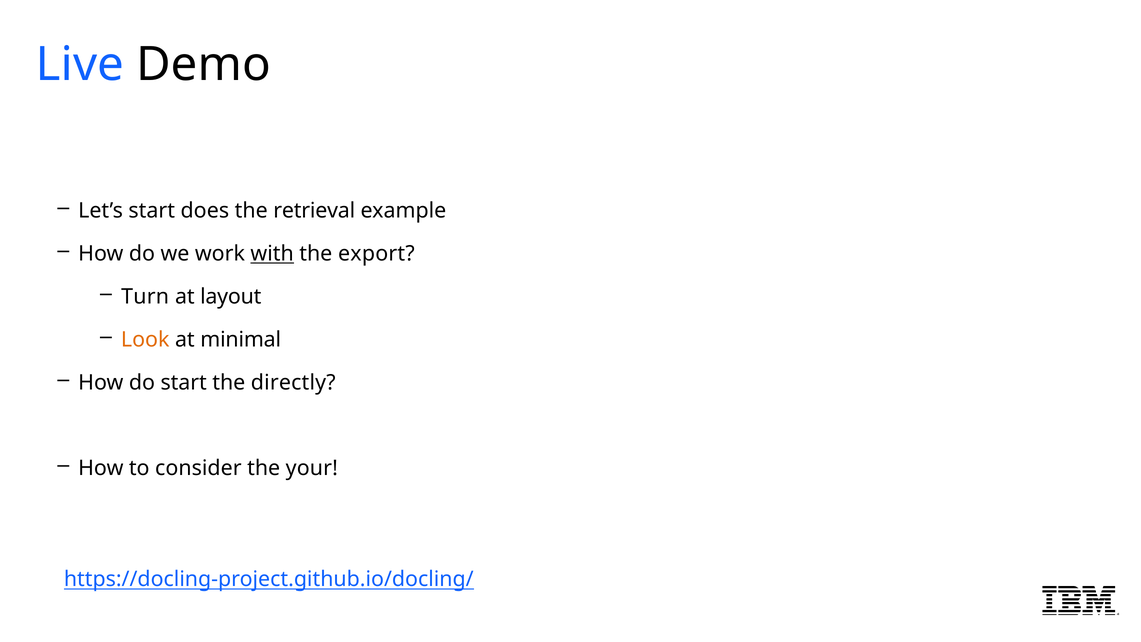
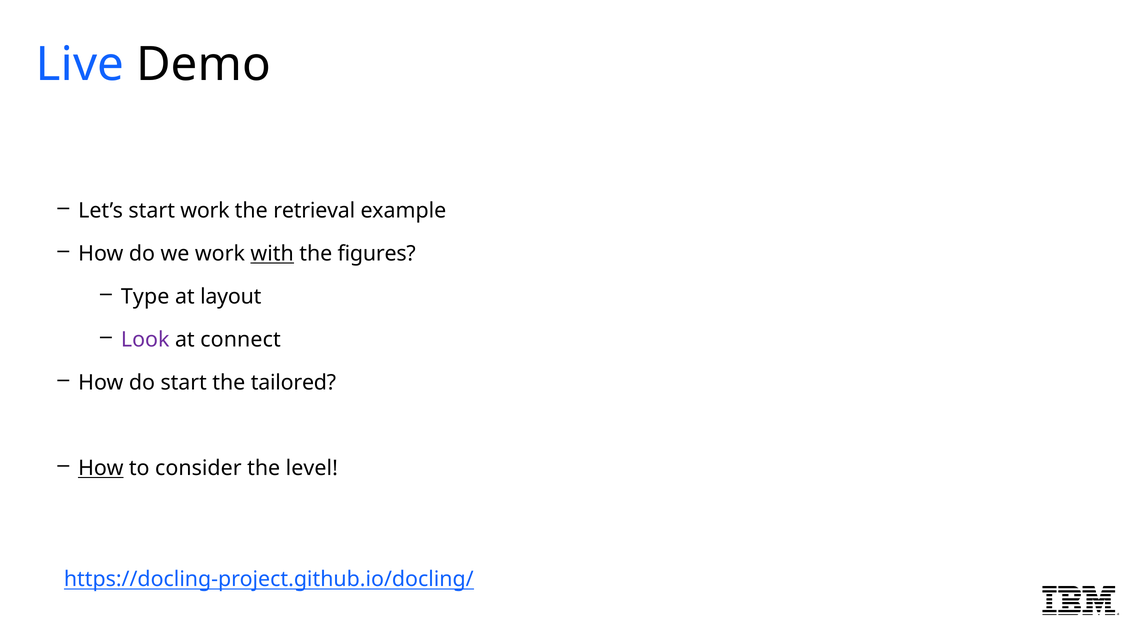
start does: does -> work (205, 211)
export: export -> figures (377, 254)
Turn: Turn -> Type (145, 297)
Look colour: orange -> purple (145, 339)
minimal: minimal -> connect (241, 339)
directly: directly -> tailored (293, 382)
How underline: none -> present (101, 468)
your: your -> level (312, 468)
